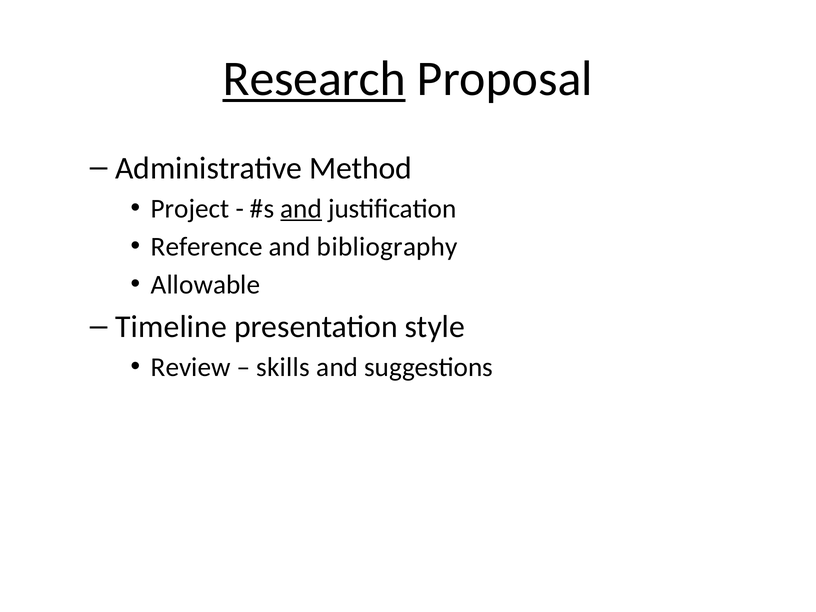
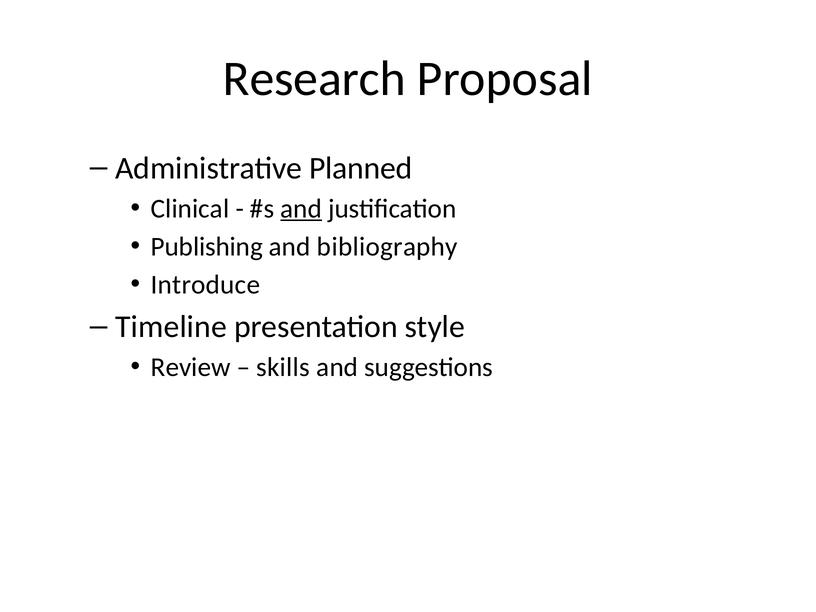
Research underline: present -> none (314, 79)
Method: Method -> Planned (361, 168)
Project: Project -> Clinical (190, 209)
Reference: Reference -> Publishing (207, 247)
Allowable: Allowable -> Introduce (206, 285)
